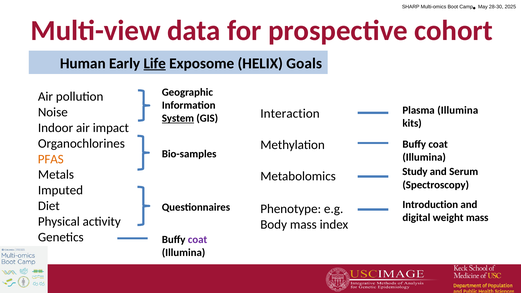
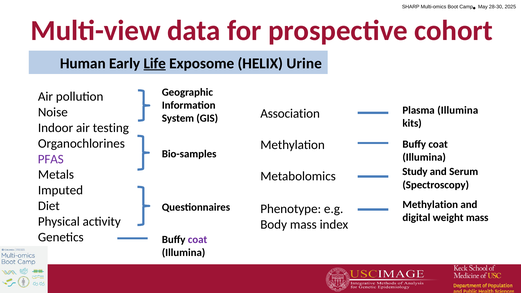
Goals: Goals -> Urine (304, 63)
Interaction: Interaction -> Association (290, 114)
System underline: present -> none (178, 118)
impact: impact -> testing (111, 128)
PFAS colour: orange -> purple (51, 159)
Introduction: Introduction -> Methylation (430, 205)
